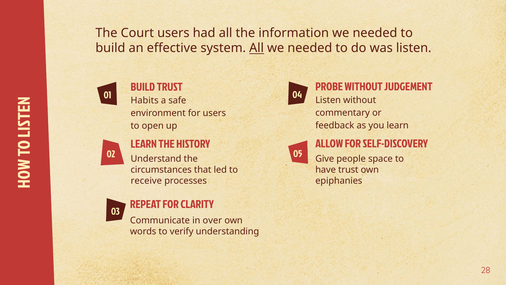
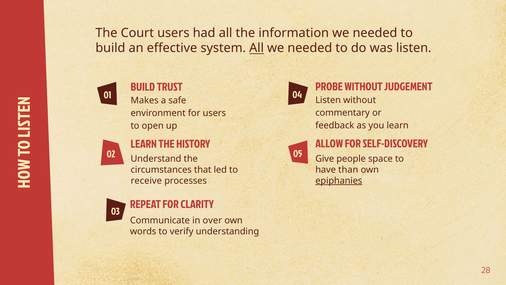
Habits: Habits -> Makes (145, 100)
have trust: trust -> than (348, 169)
epiphanies underline: none -> present (339, 180)
